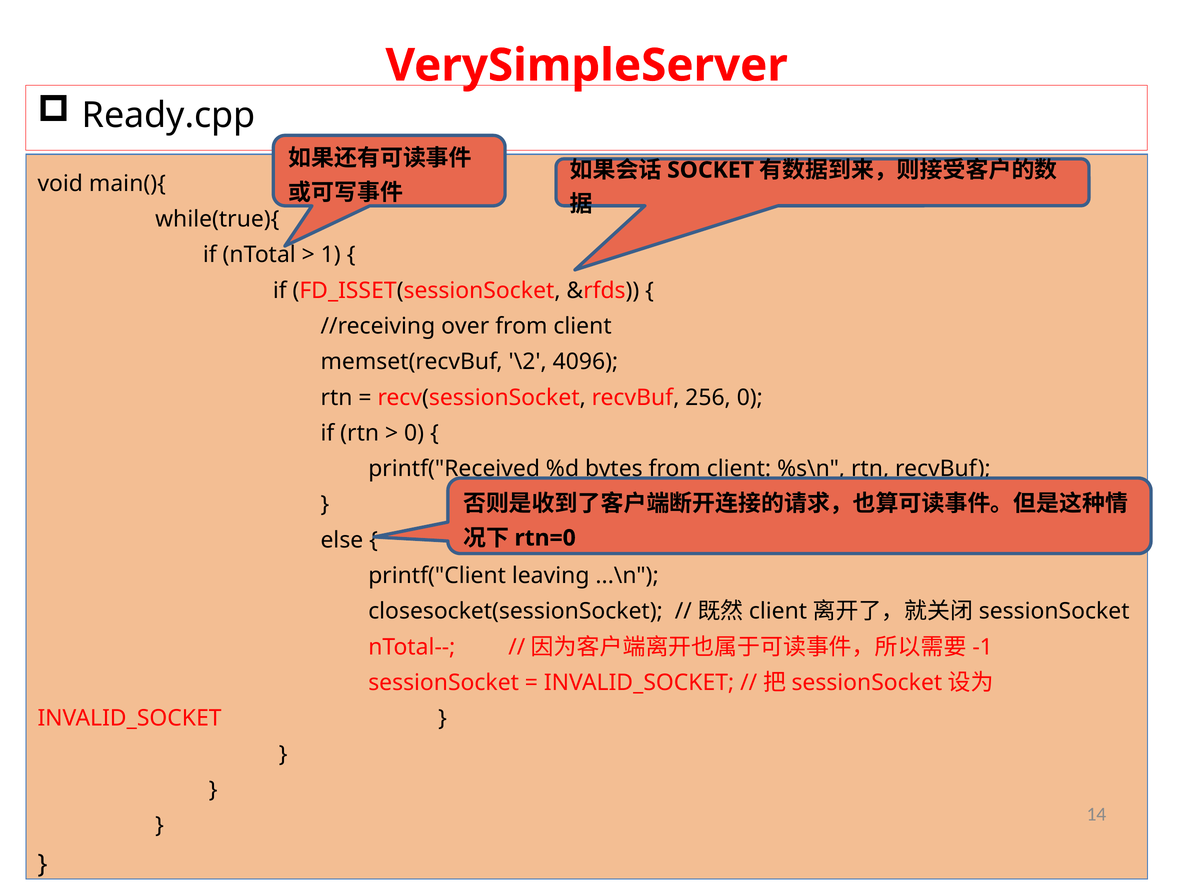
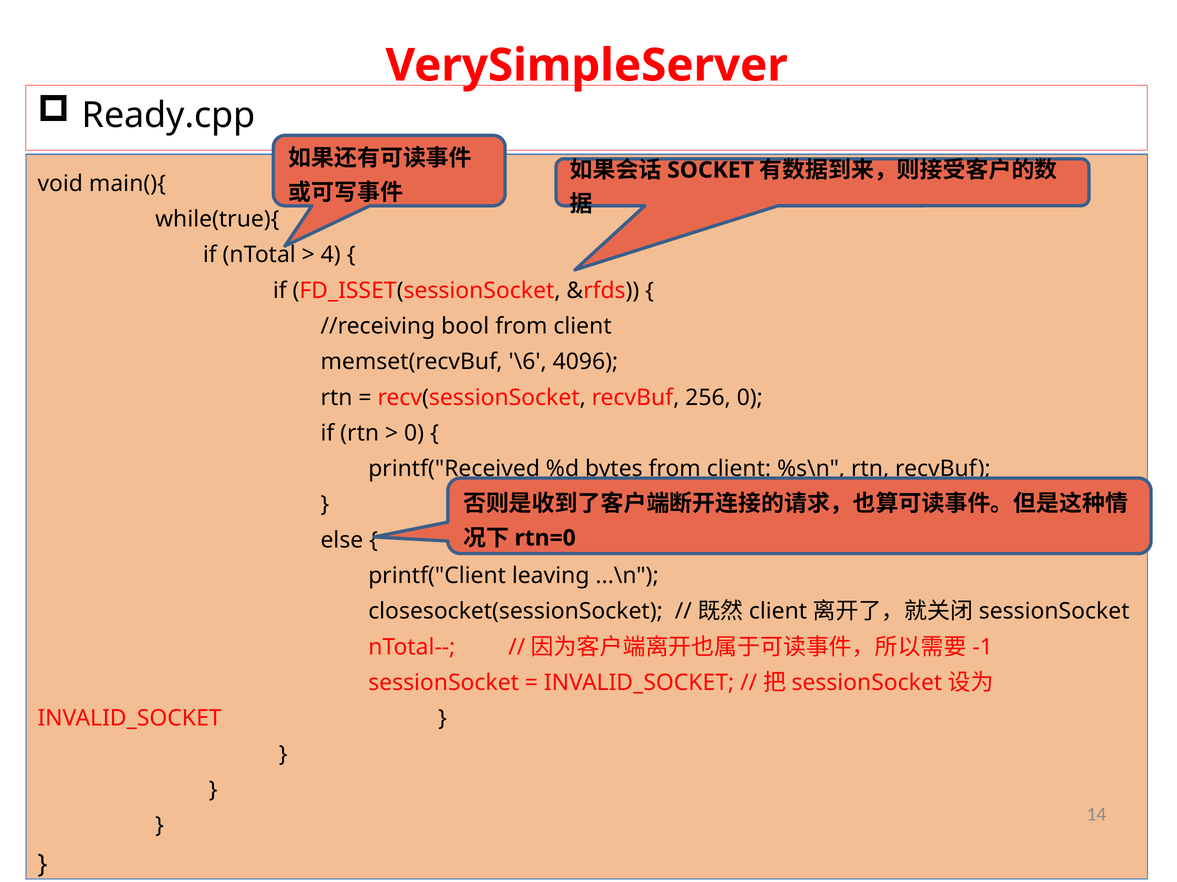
1: 1 -> 4 (331, 255)
over: over -> bool (465, 326)
\2: \2 -> \6 (528, 362)
